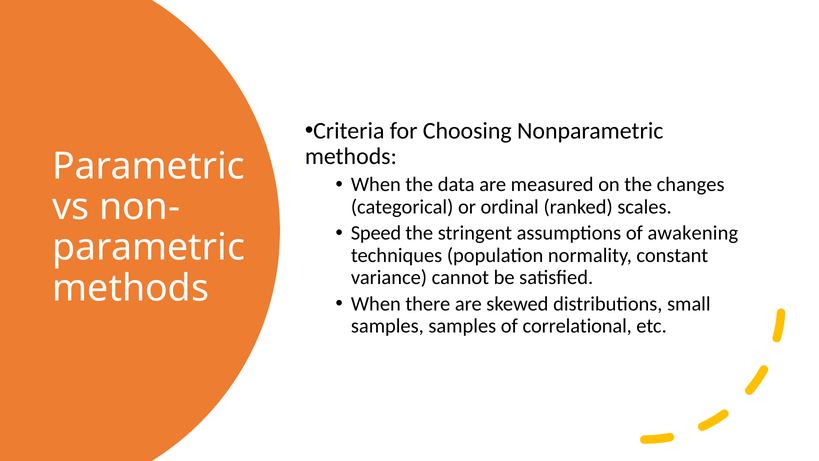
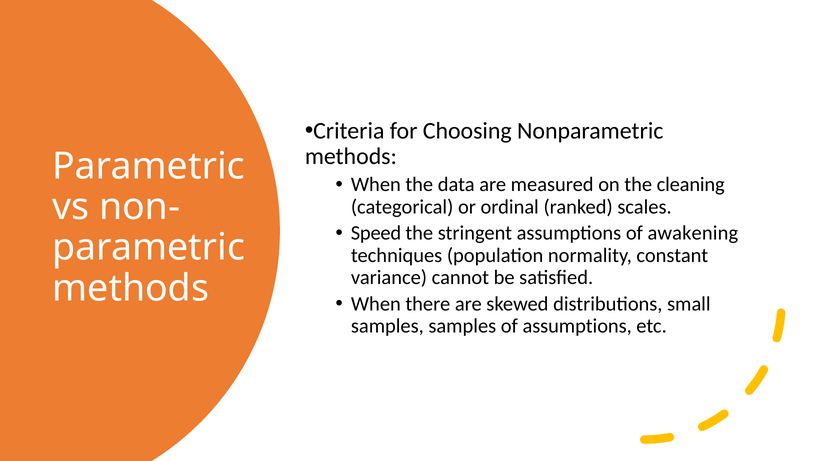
changes: changes -> cleaning (691, 185)
of correlational: correlational -> assumptions (577, 326)
